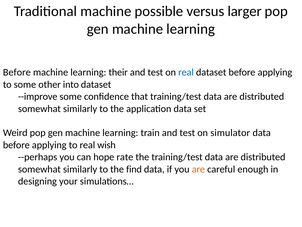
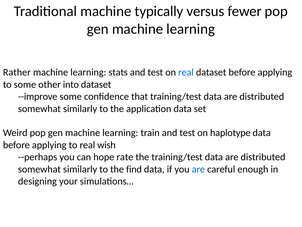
possible: possible -> typically (159, 11)
larger: larger -> fewer (245, 11)
Before: Before -> Rather (17, 72)
their: their -> stats (118, 72)
simulator: simulator -> haplotype (230, 133)
are colour: orange -> blue (198, 169)
